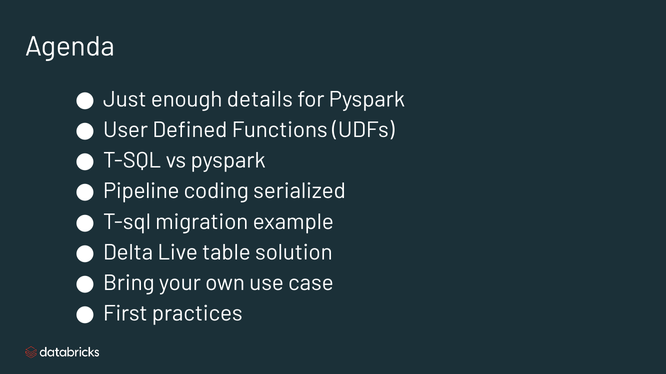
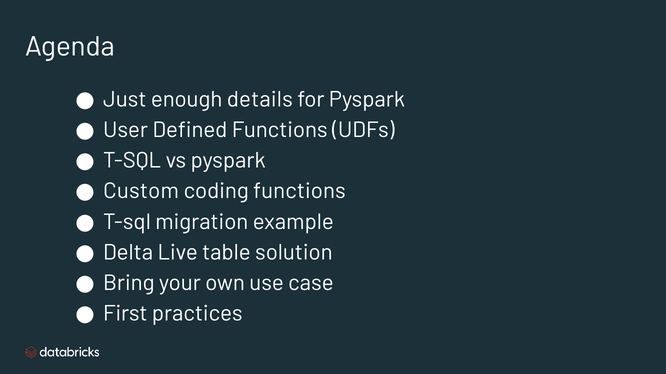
Pipeline: Pipeline -> Custom (141, 192)
coding serialized: serialized -> functions (300, 192)
